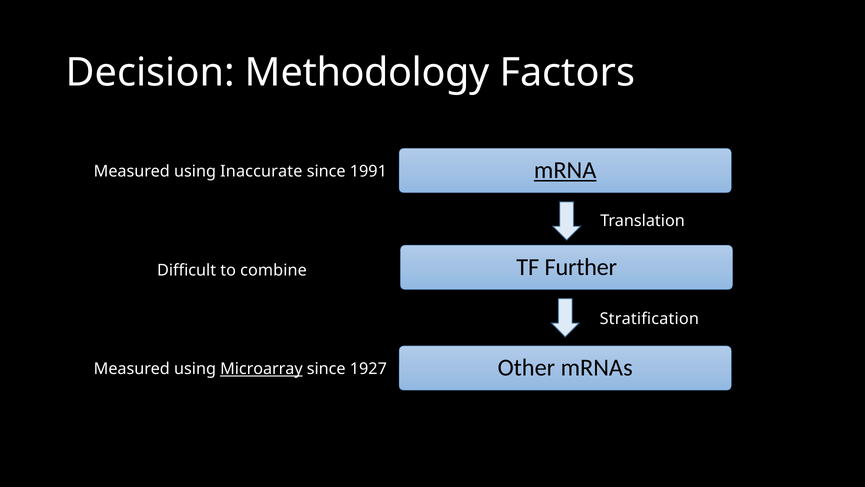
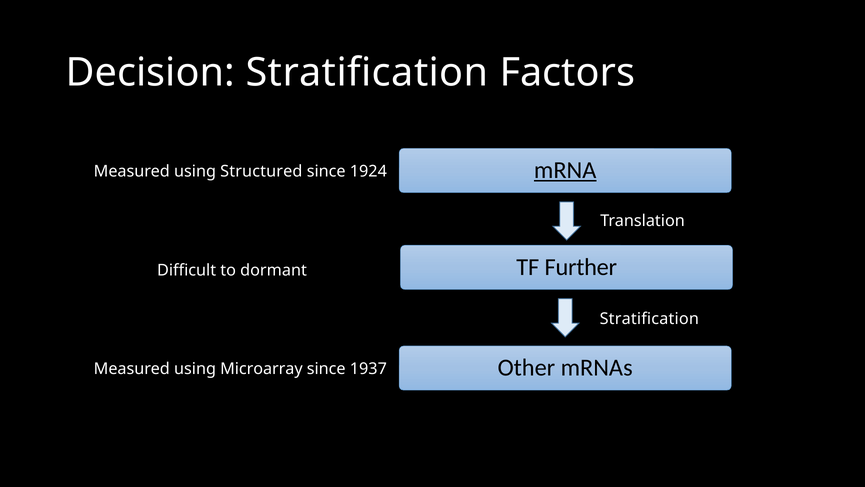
Decision Methodology: Methodology -> Stratification (367, 73)
Inaccurate: Inaccurate -> Structured (261, 171)
1991: 1991 -> 1924 (368, 171)
combine: combine -> dormant (274, 270)
Microarray underline: present -> none (261, 369)
1927: 1927 -> 1937 (368, 369)
